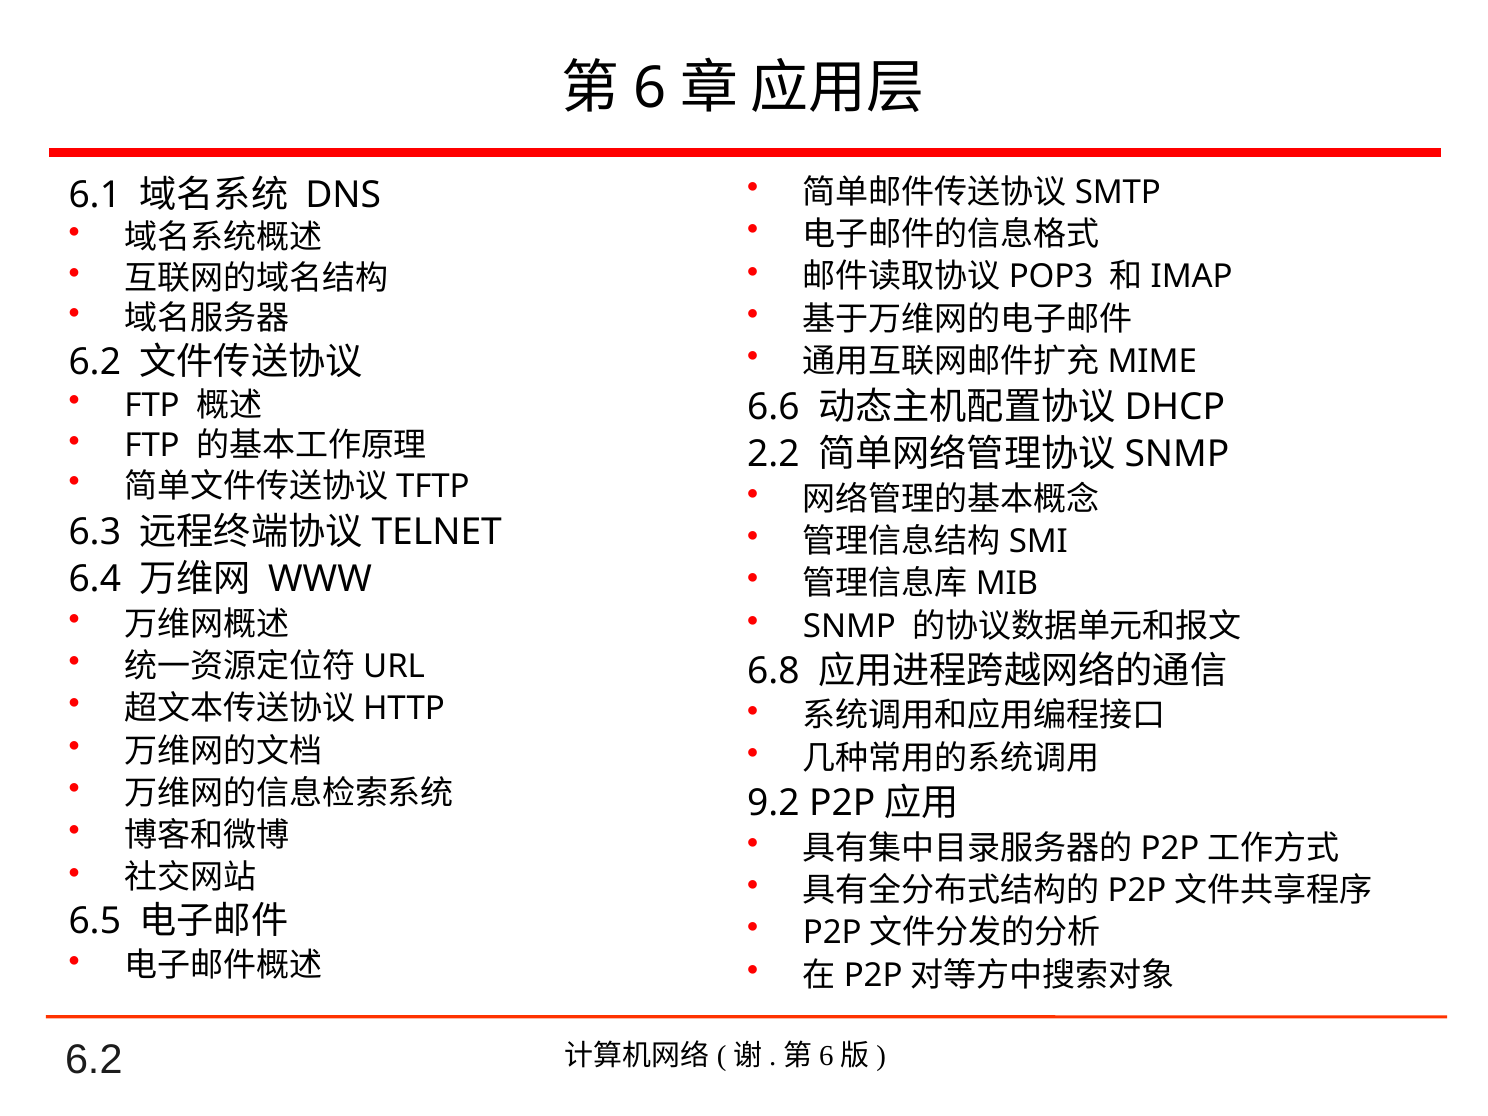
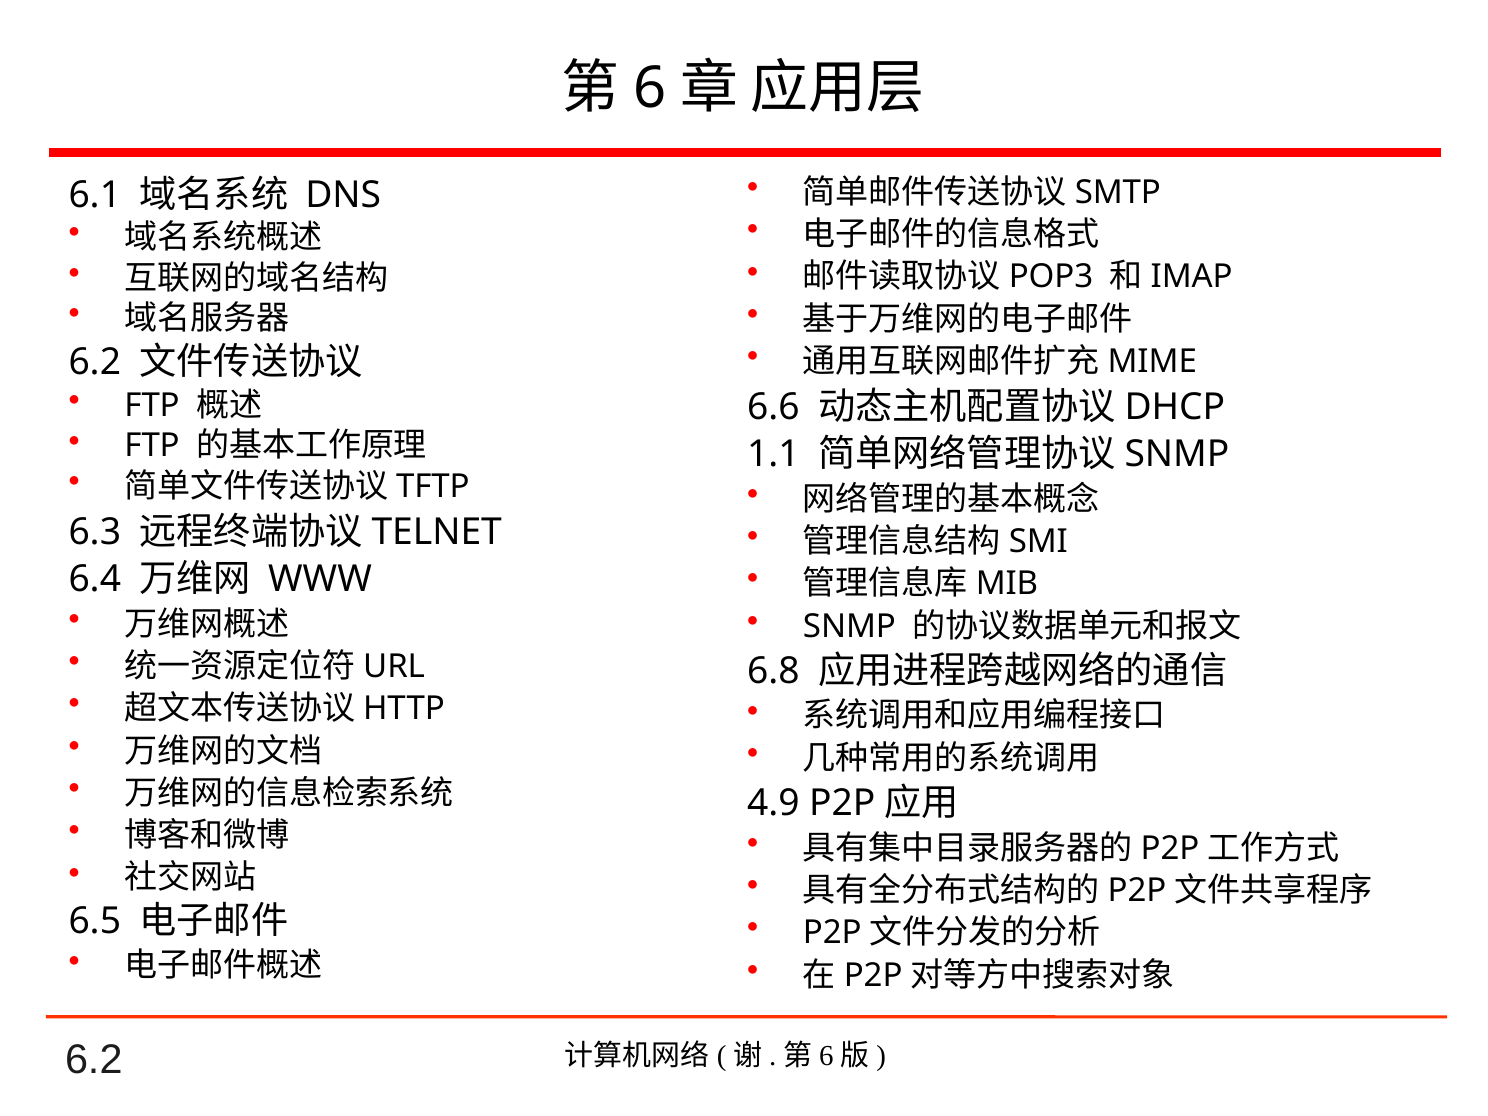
2.2: 2.2 -> 1.1 (773, 455)
9.2: 9.2 -> 4.9 (773, 804)
